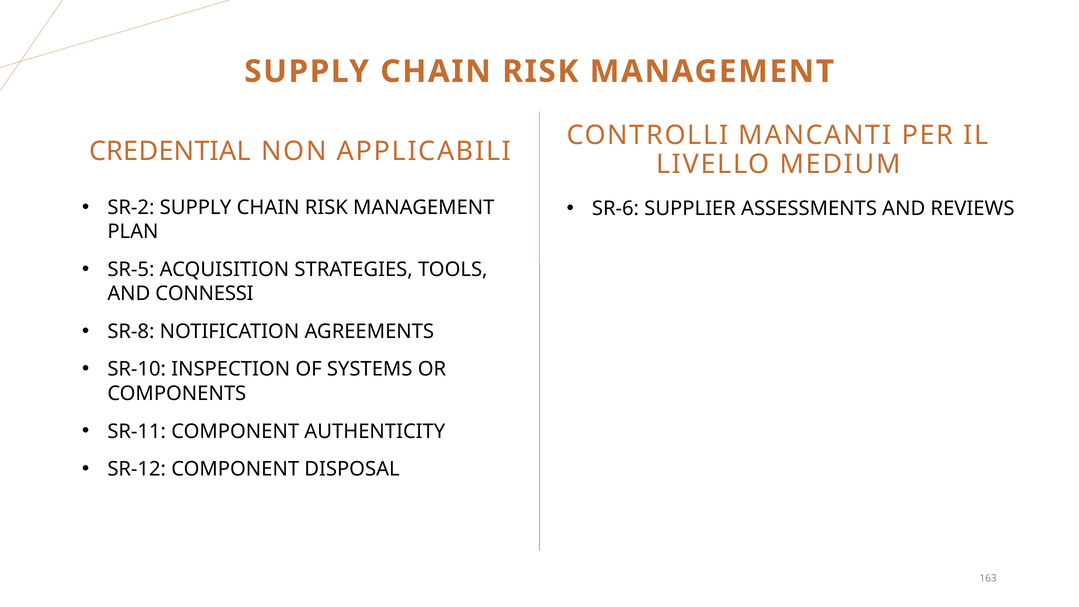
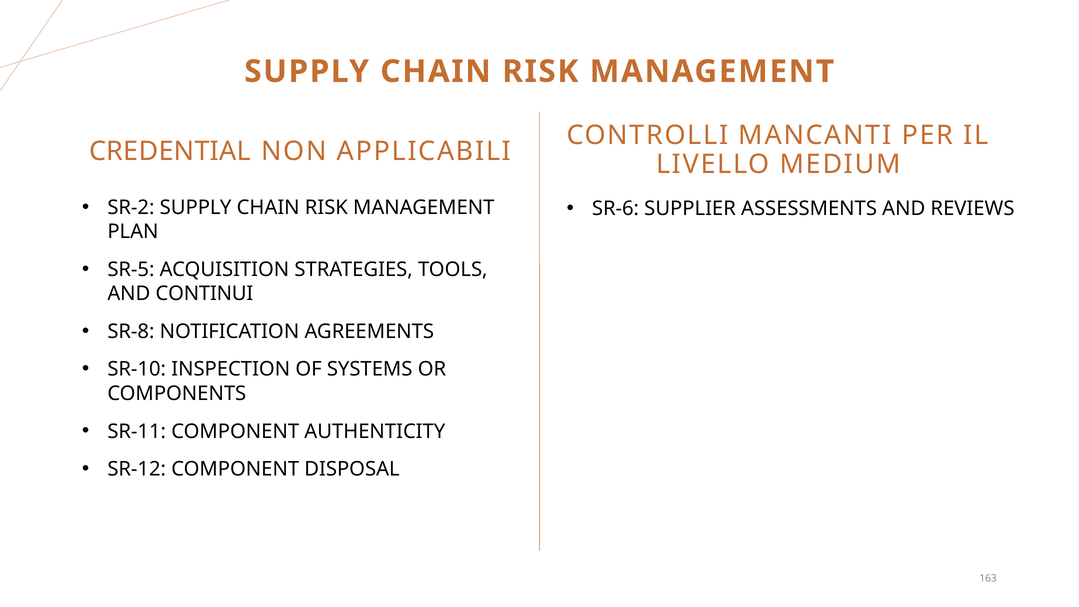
CONNESSI: CONNESSI -> CONTINUI (204, 294)
